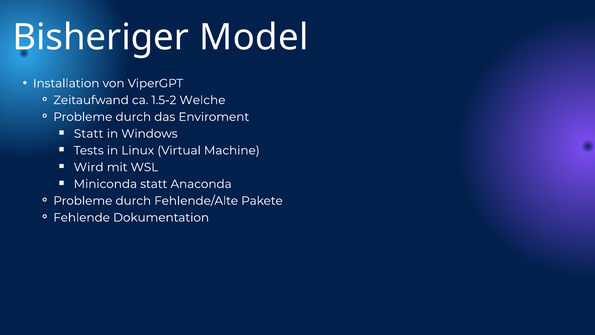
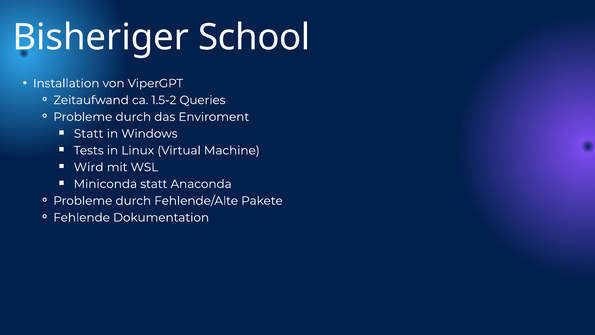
Model: Model -> School (254, 38)
Welche: Welche -> Queries (202, 100)
